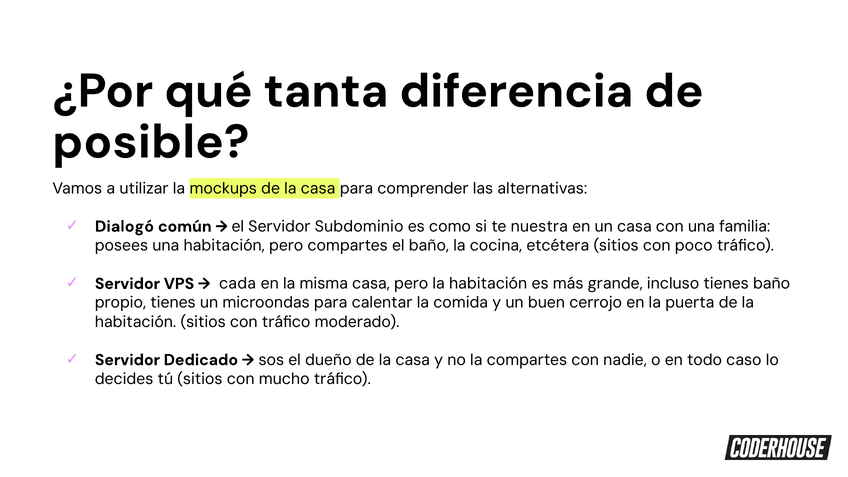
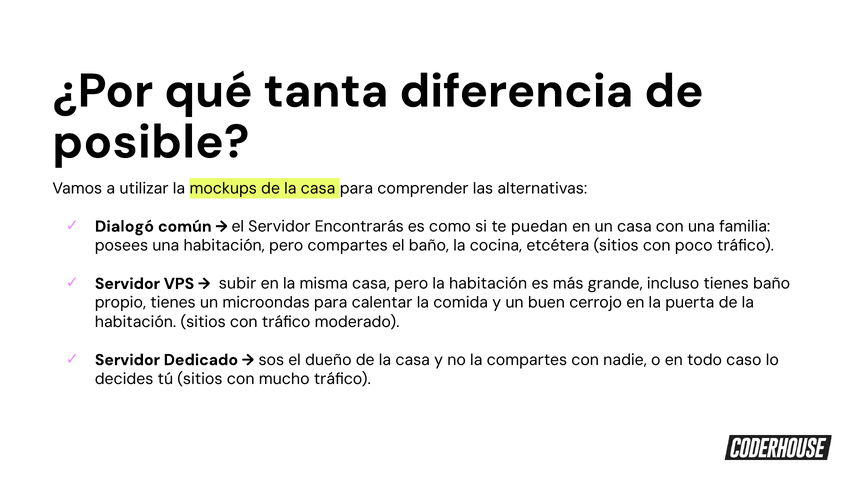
Subdominio: Subdominio -> Encontrarás (359, 226)
nuestra: nuestra -> puedan (539, 226)
cada: cada -> subir (238, 284)
